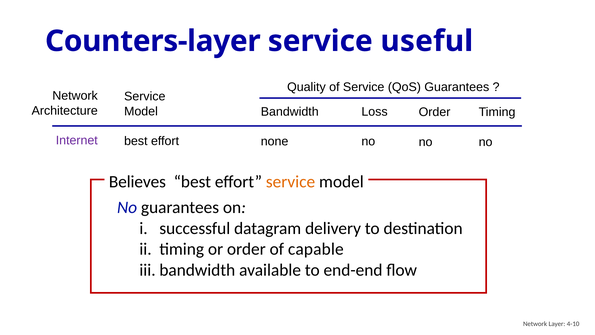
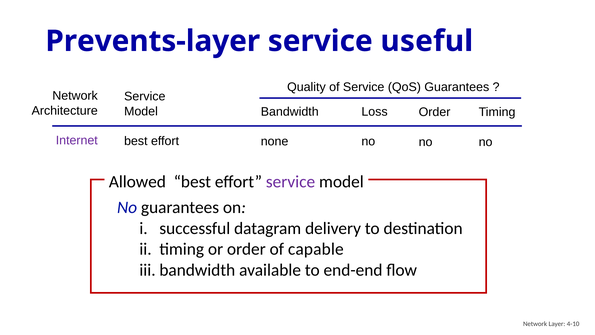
Counters-layer: Counters-layer -> Prevents-layer (153, 41)
Believes: Believes -> Allowed (137, 182)
service colour: orange -> purple (291, 182)
